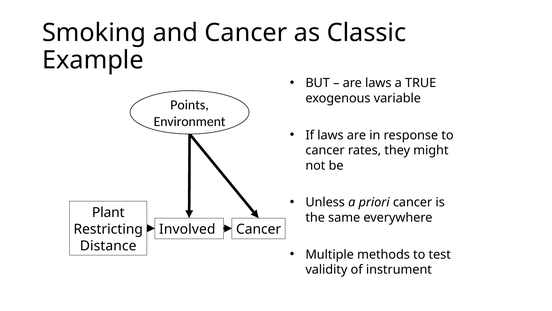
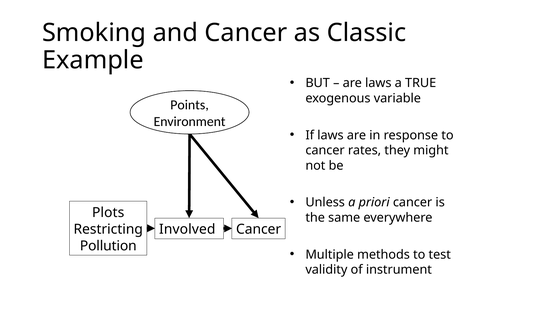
Plant: Plant -> Plots (108, 212)
Distance: Distance -> Pollution (108, 245)
